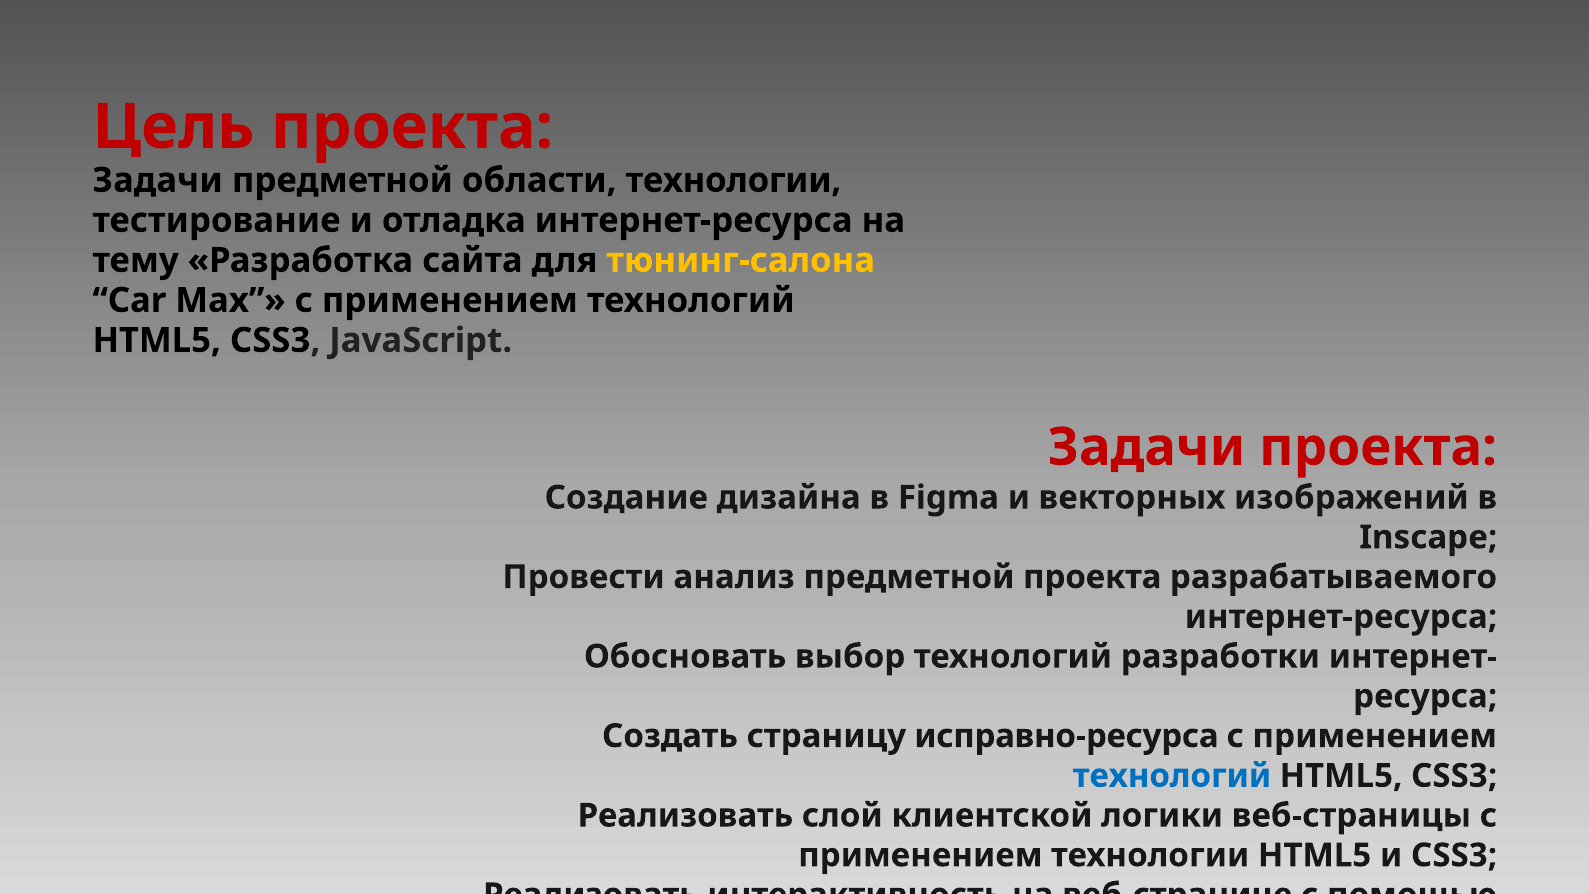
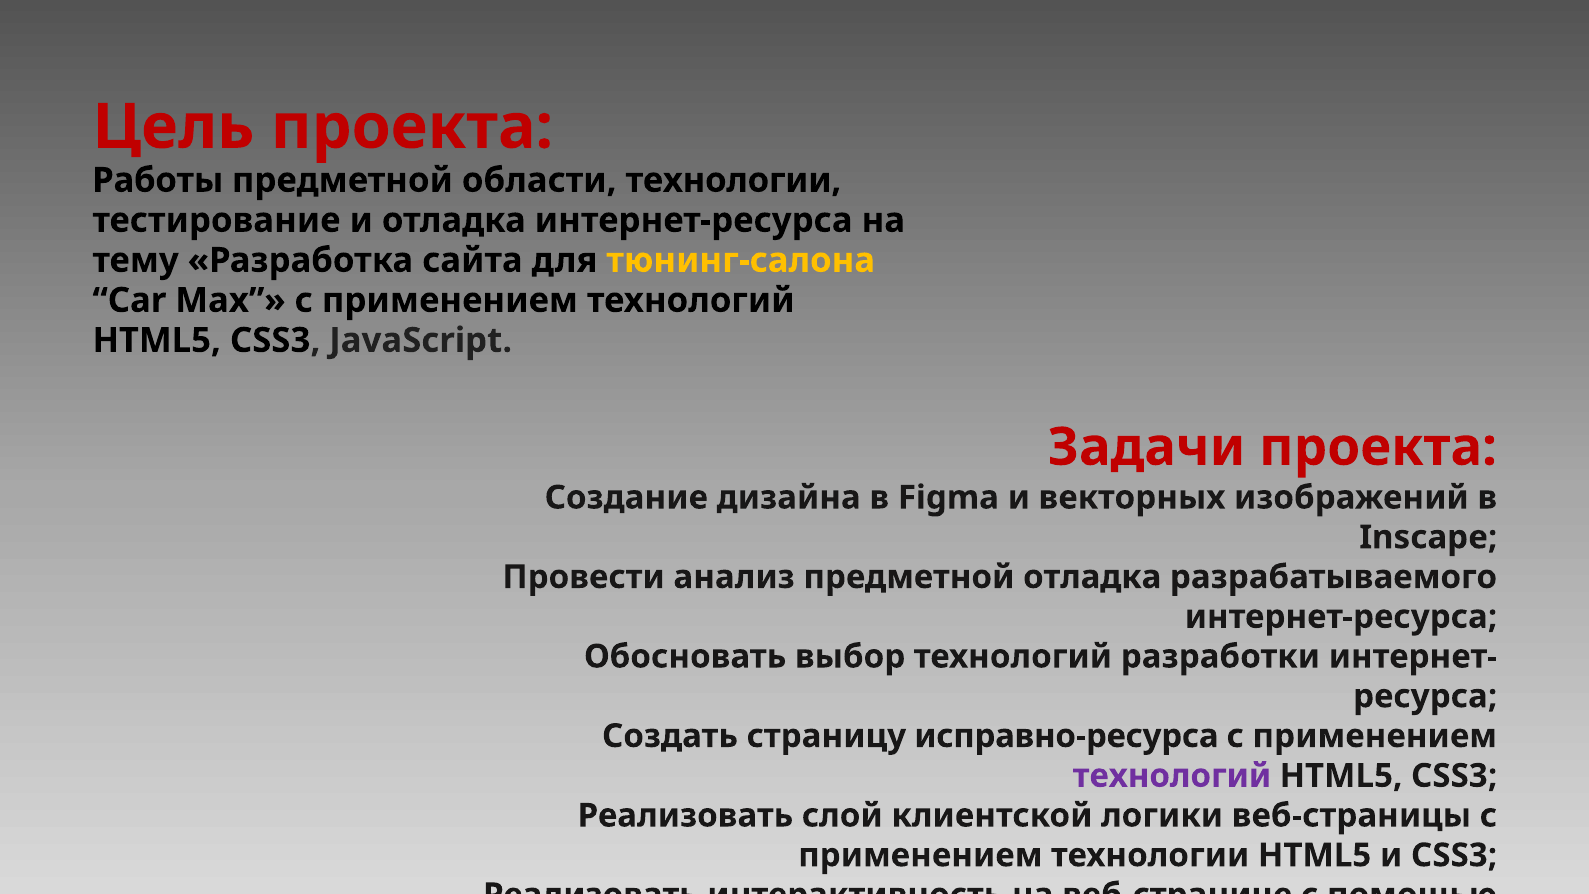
Задачи: Задачи -> Работы (158, 180)
предметной проекта: проекта -> отладка (1092, 577)
технологий colour: blue -> purple (1172, 776)
